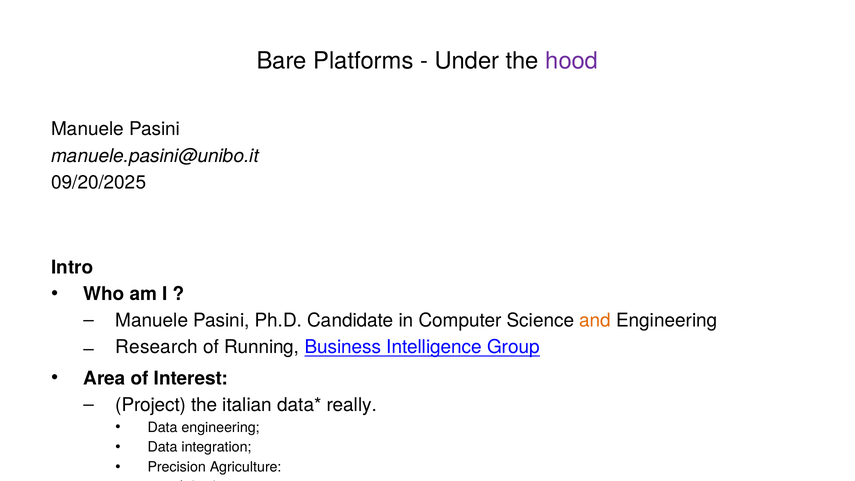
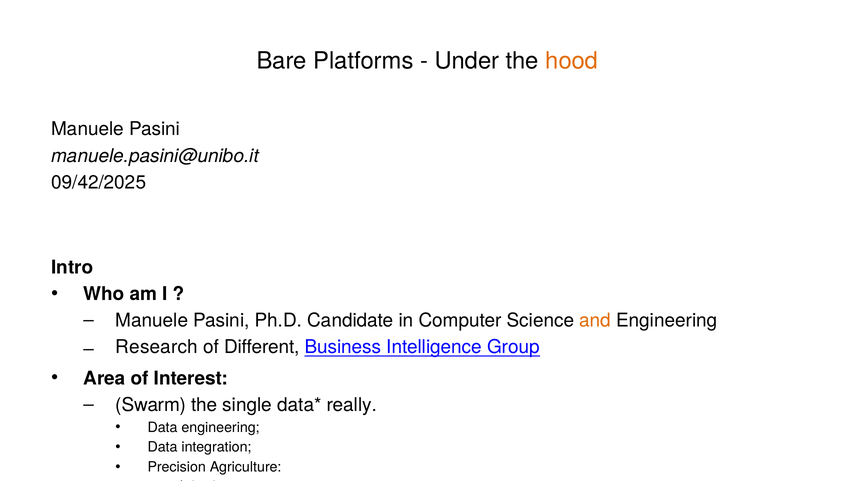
hood colour: purple -> orange (572, 61)
09/20/2025: 09/20/2025 -> 09/42/2025 (99, 182)
of Running: Running -> Different (262, 347)
Project: Project -> Swarm (151, 405)
the italian: italian -> single (247, 405)
